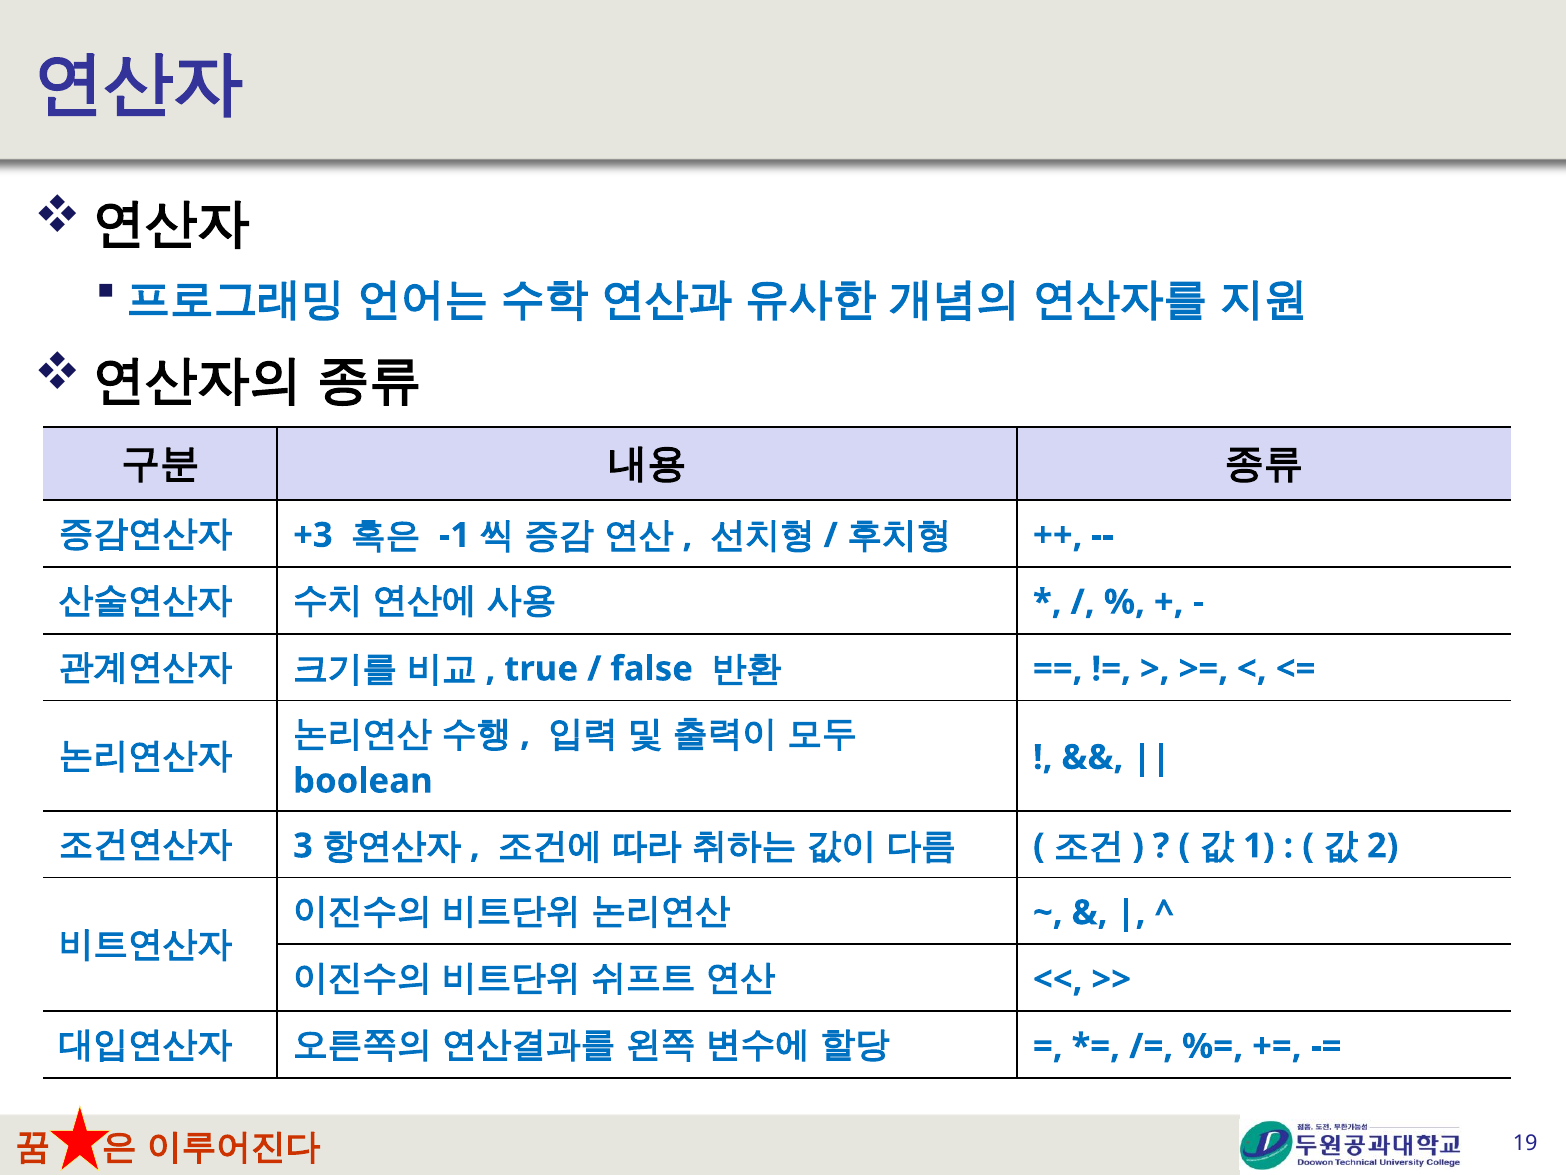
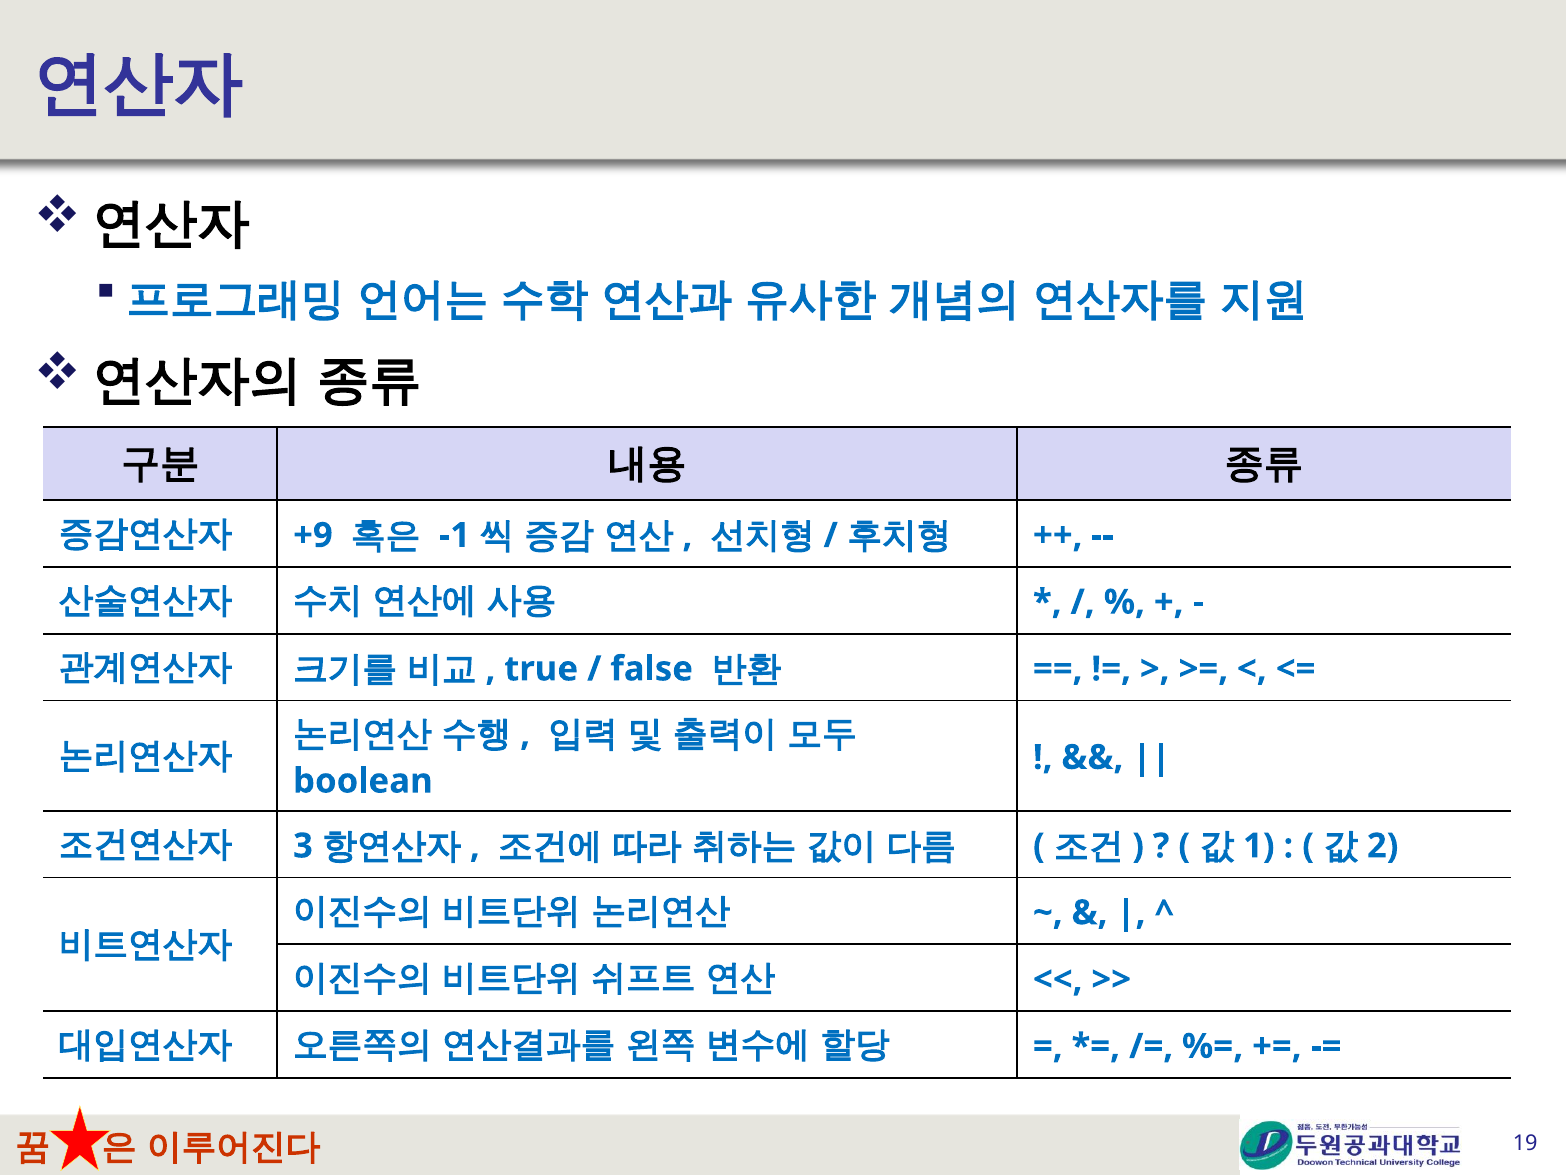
+3: +3 -> +9 (313, 535)
